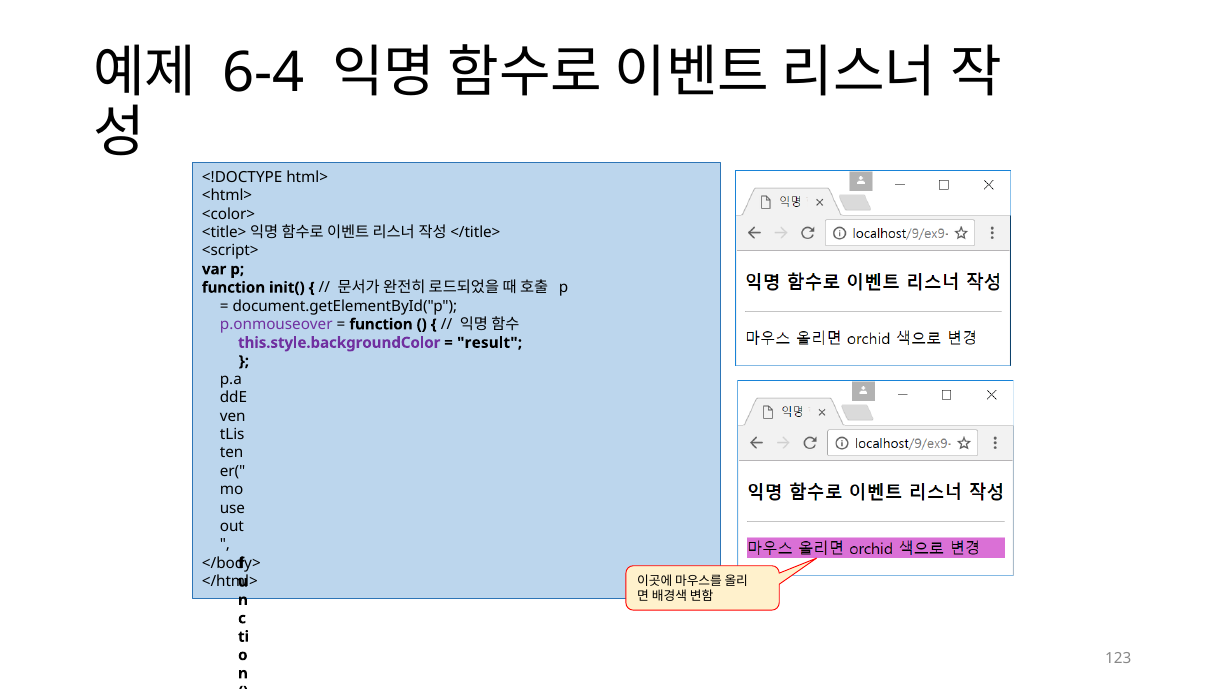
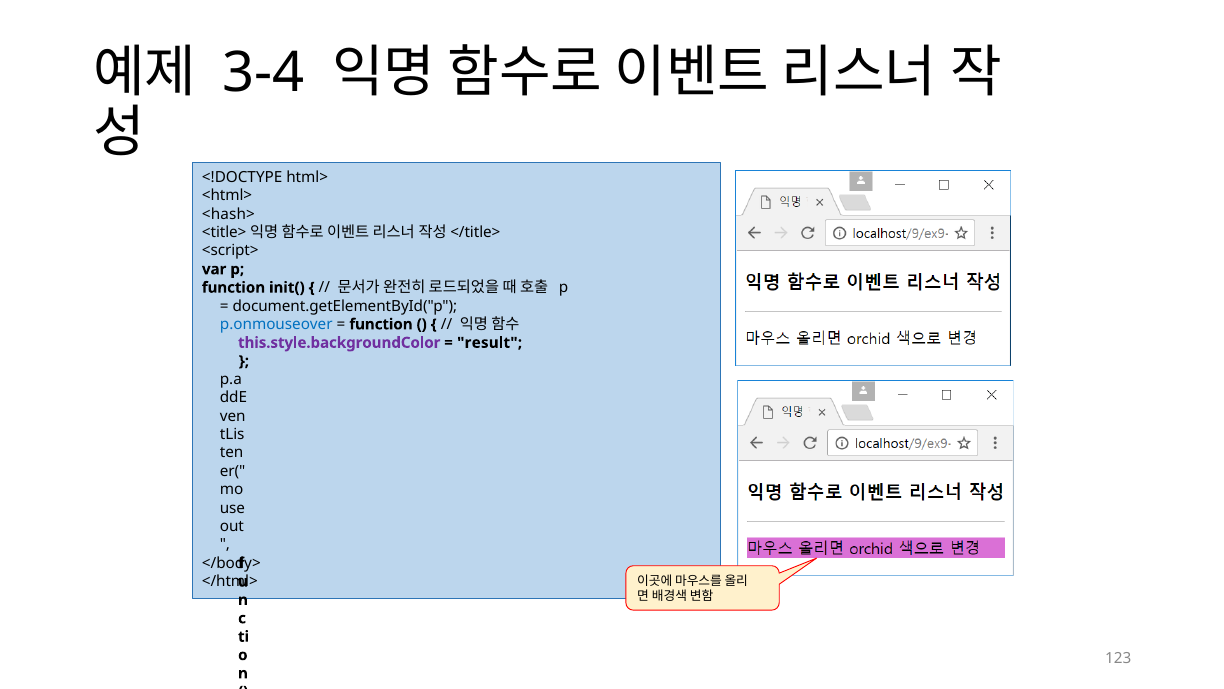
6-4: 6-4 -> 3-4 (263, 73)
<color>: <color> -> <hash> (228, 214)
p.onmouseover colour: purple -> blue (276, 324)
